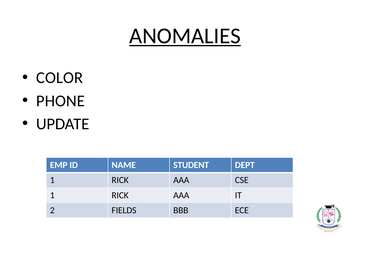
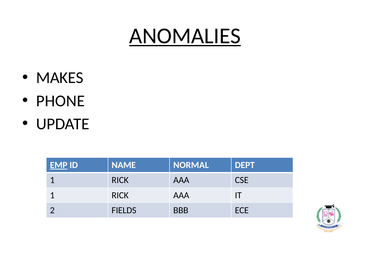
COLOR: COLOR -> MAKES (60, 78)
EMP underline: none -> present (59, 165)
STUDENT: STUDENT -> NORMAL (191, 165)
